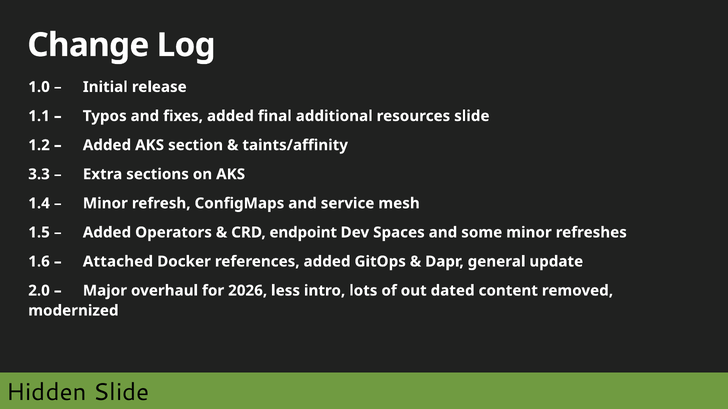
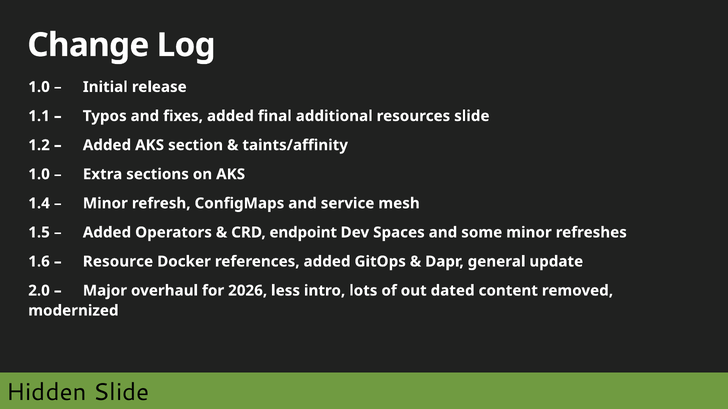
3.3: 3.3 -> 1.0 (39, 174)
Attached: Attached -> Resource (118, 262)
